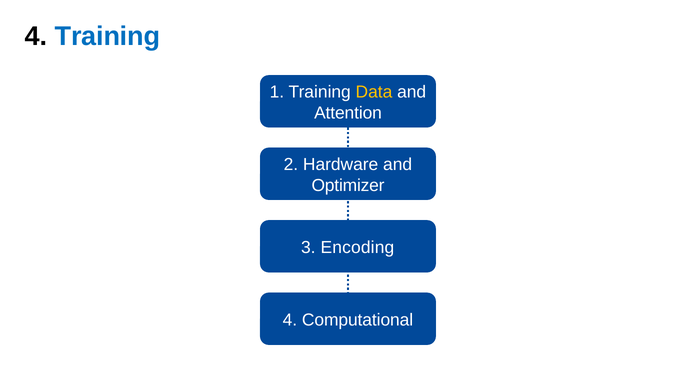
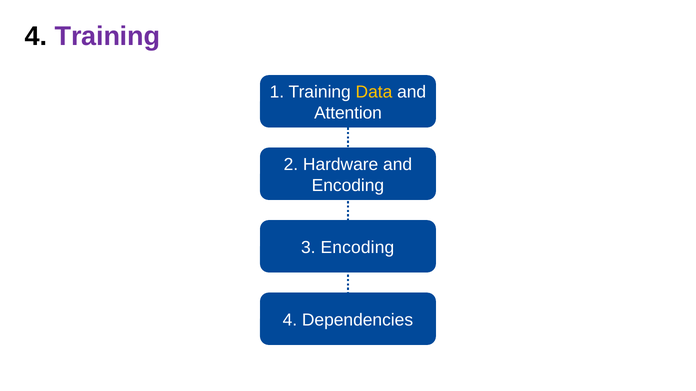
Training colour: blue -> purple (107, 36)
Optimizer: Optimizer -> Encoding (348, 186)
Computational: Computational -> Dependencies (358, 320)
